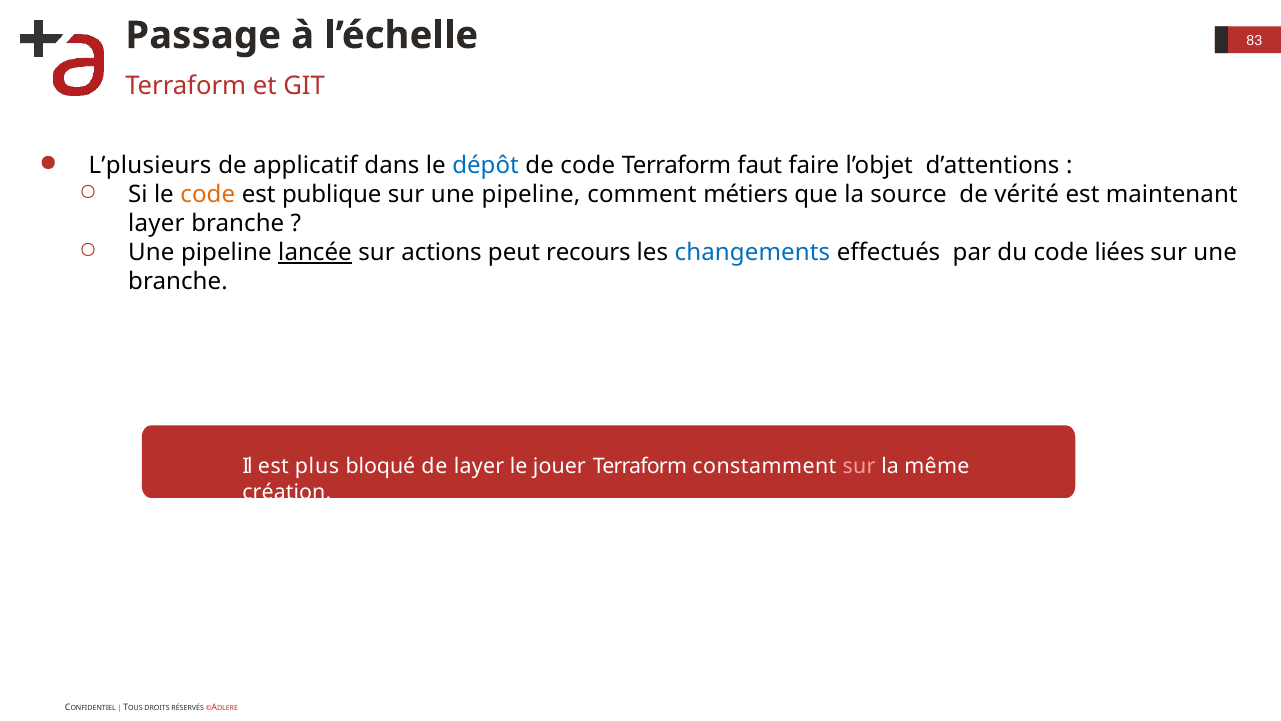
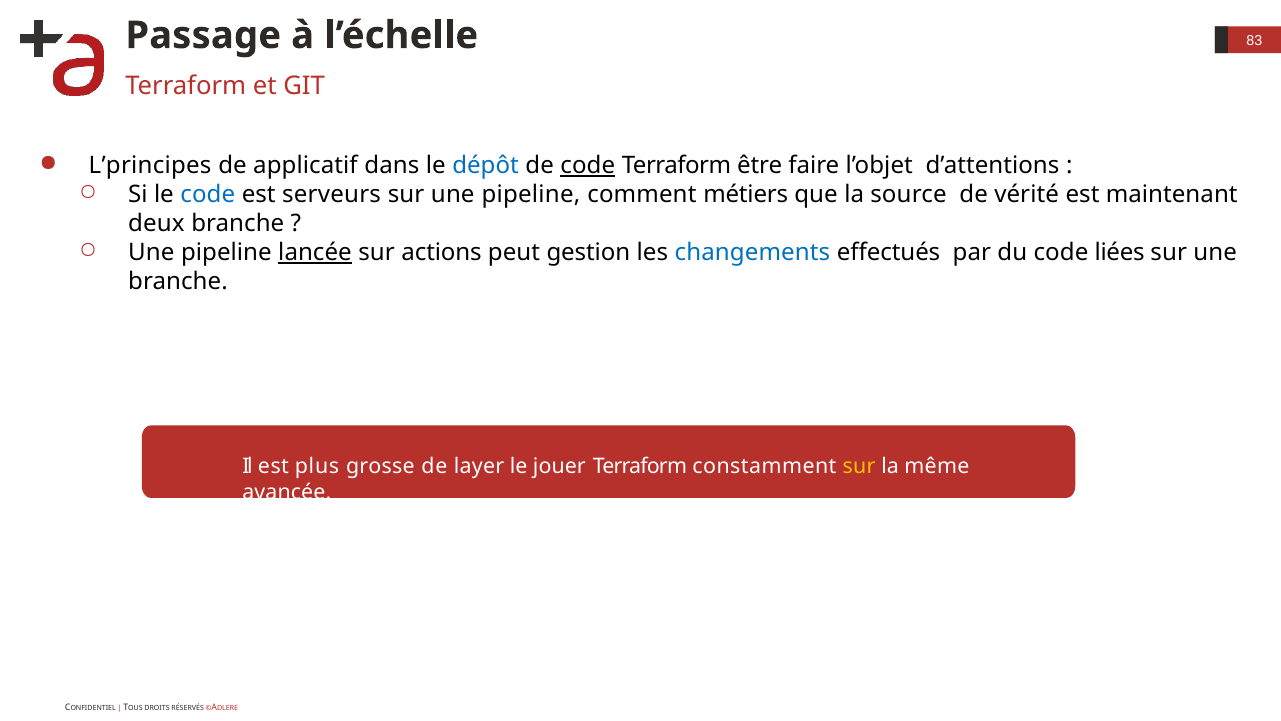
L’plusieurs: L’plusieurs -> L’principes (150, 166)
code underline: none -> present (588, 166)
faut: faut -> être (760, 166)
code colour: orange -> blue (208, 195)
publique: publique -> serveurs (332, 195)
layer: layer -> deux (156, 224)
recours: recours -> gestion (588, 252)
bloqué: bloqué -> grosse (380, 466)
sur colour: pink -> yellow (859, 466)
création: création -> avancée (287, 492)
